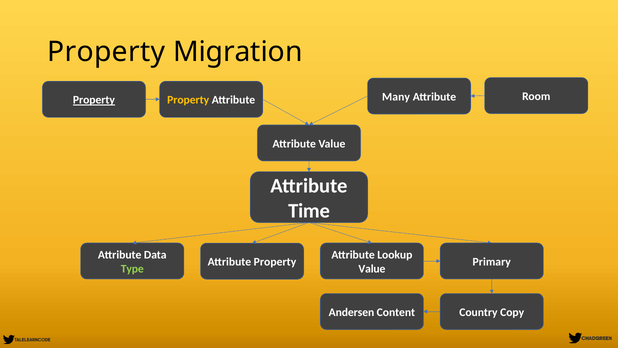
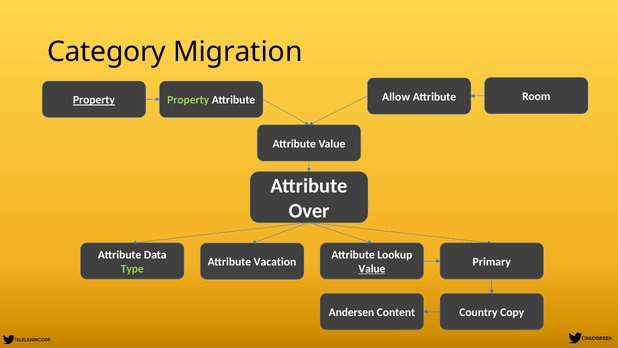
Property: Property -> Category (107, 52)
Many: Many -> Allow (396, 97)
Property colour: yellow -> light green (188, 100)
Time: Time -> Over (309, 211)
Property: Property -> Vacation (275, 262)
Value underline: none -> present (372, 268)
